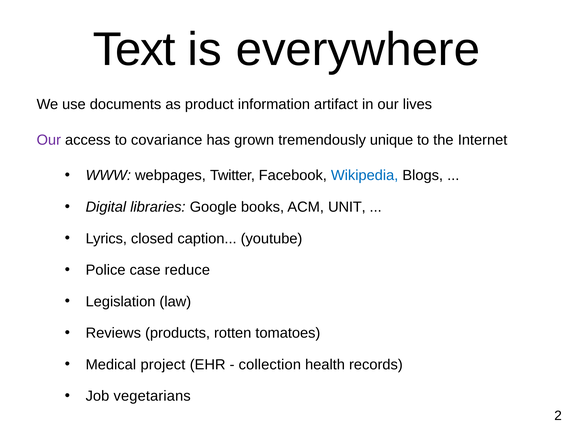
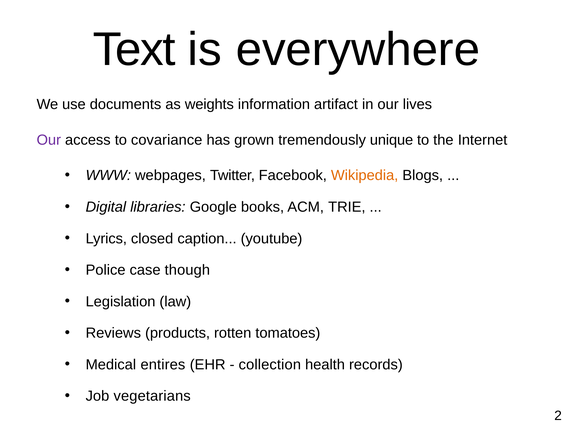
product: product -> weights (209, 104)
Wikipedia colour: blue -> orange (365, 176)
UNIT: UNIT -> TRIE (347, 207)
reduce: reduce -> though (187, 270)
project: project -> entires (163, 365)
